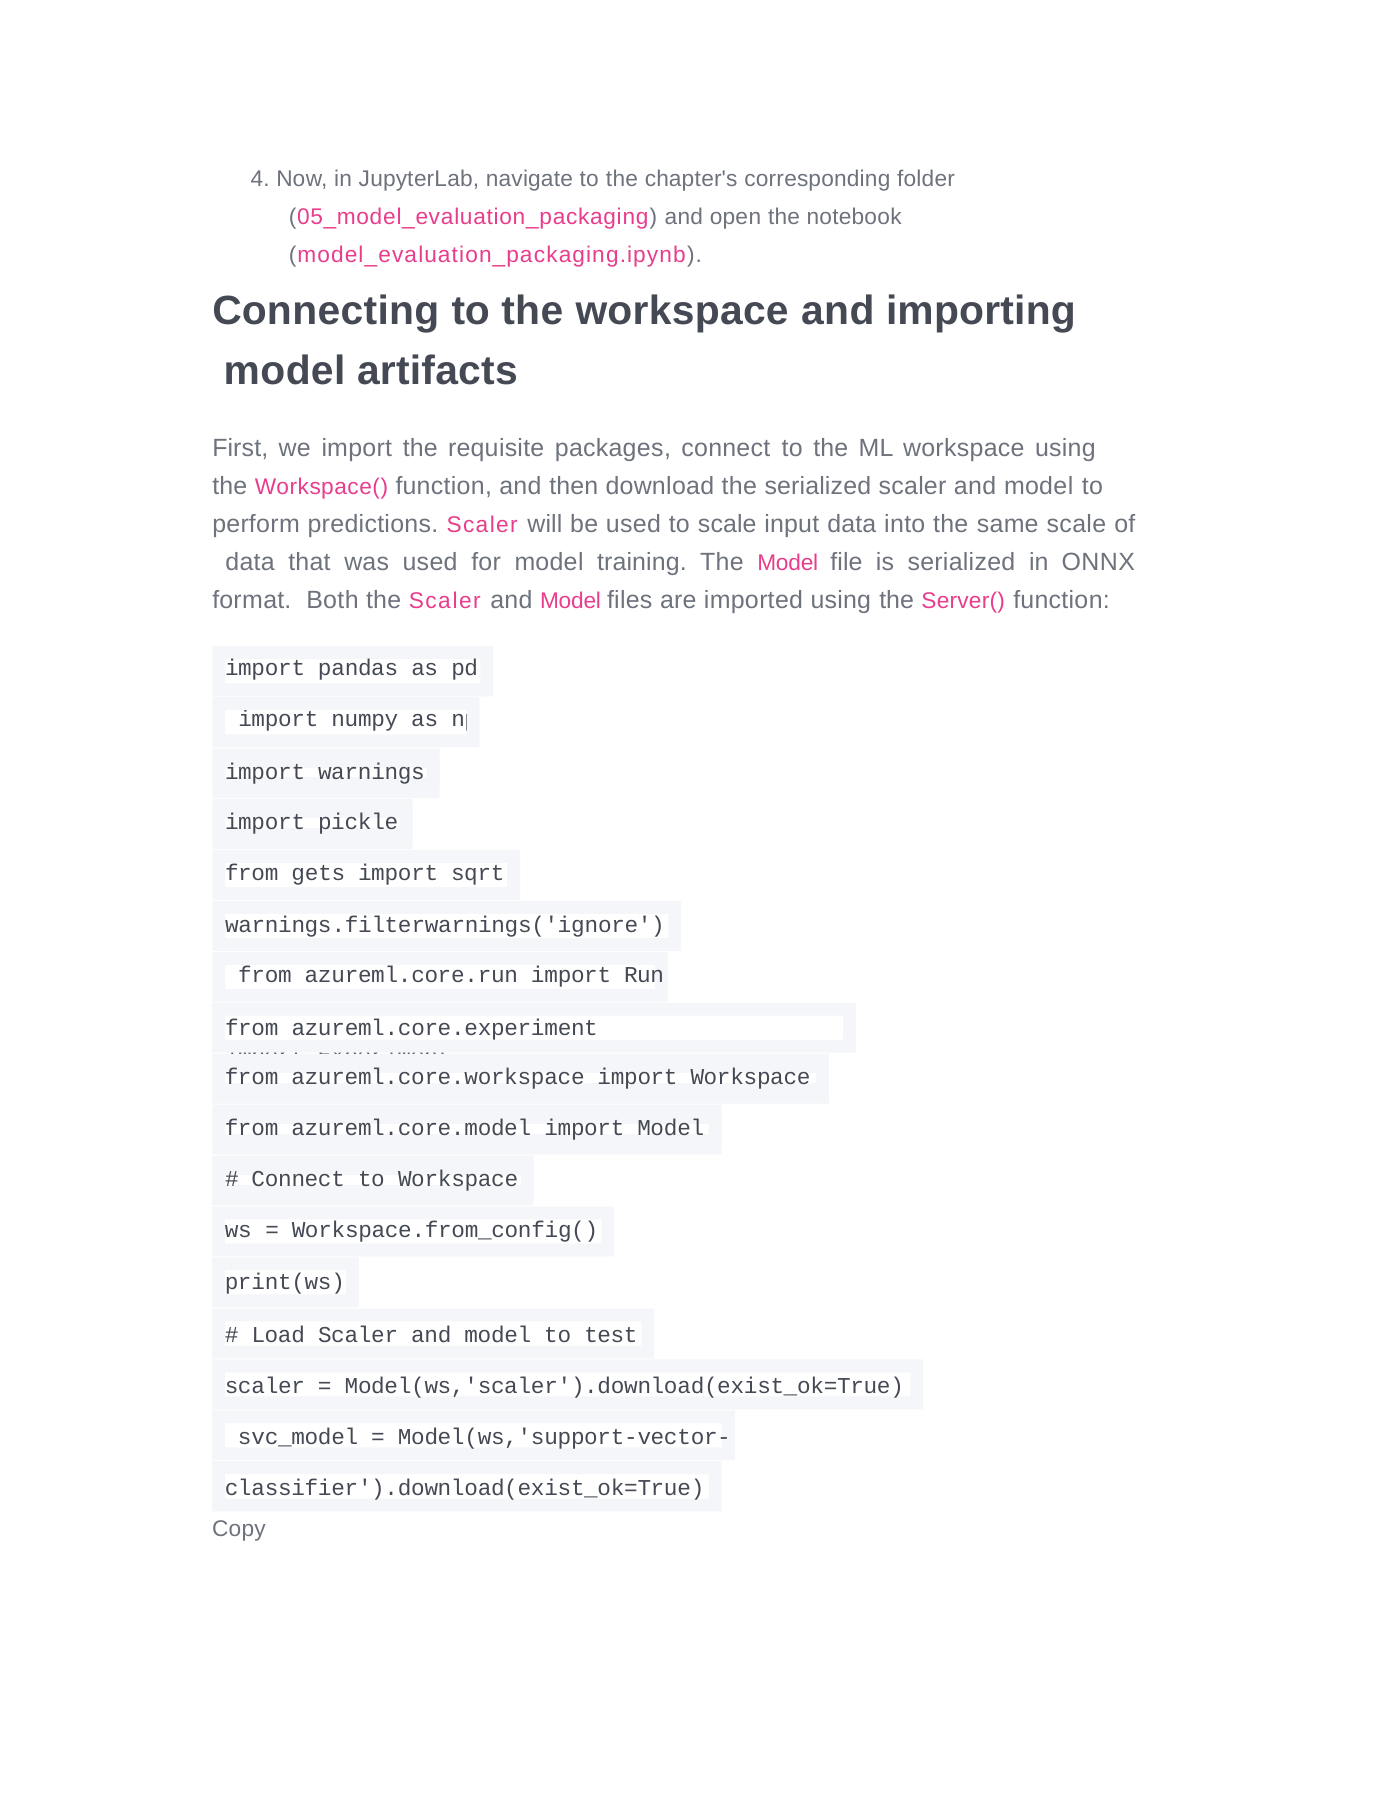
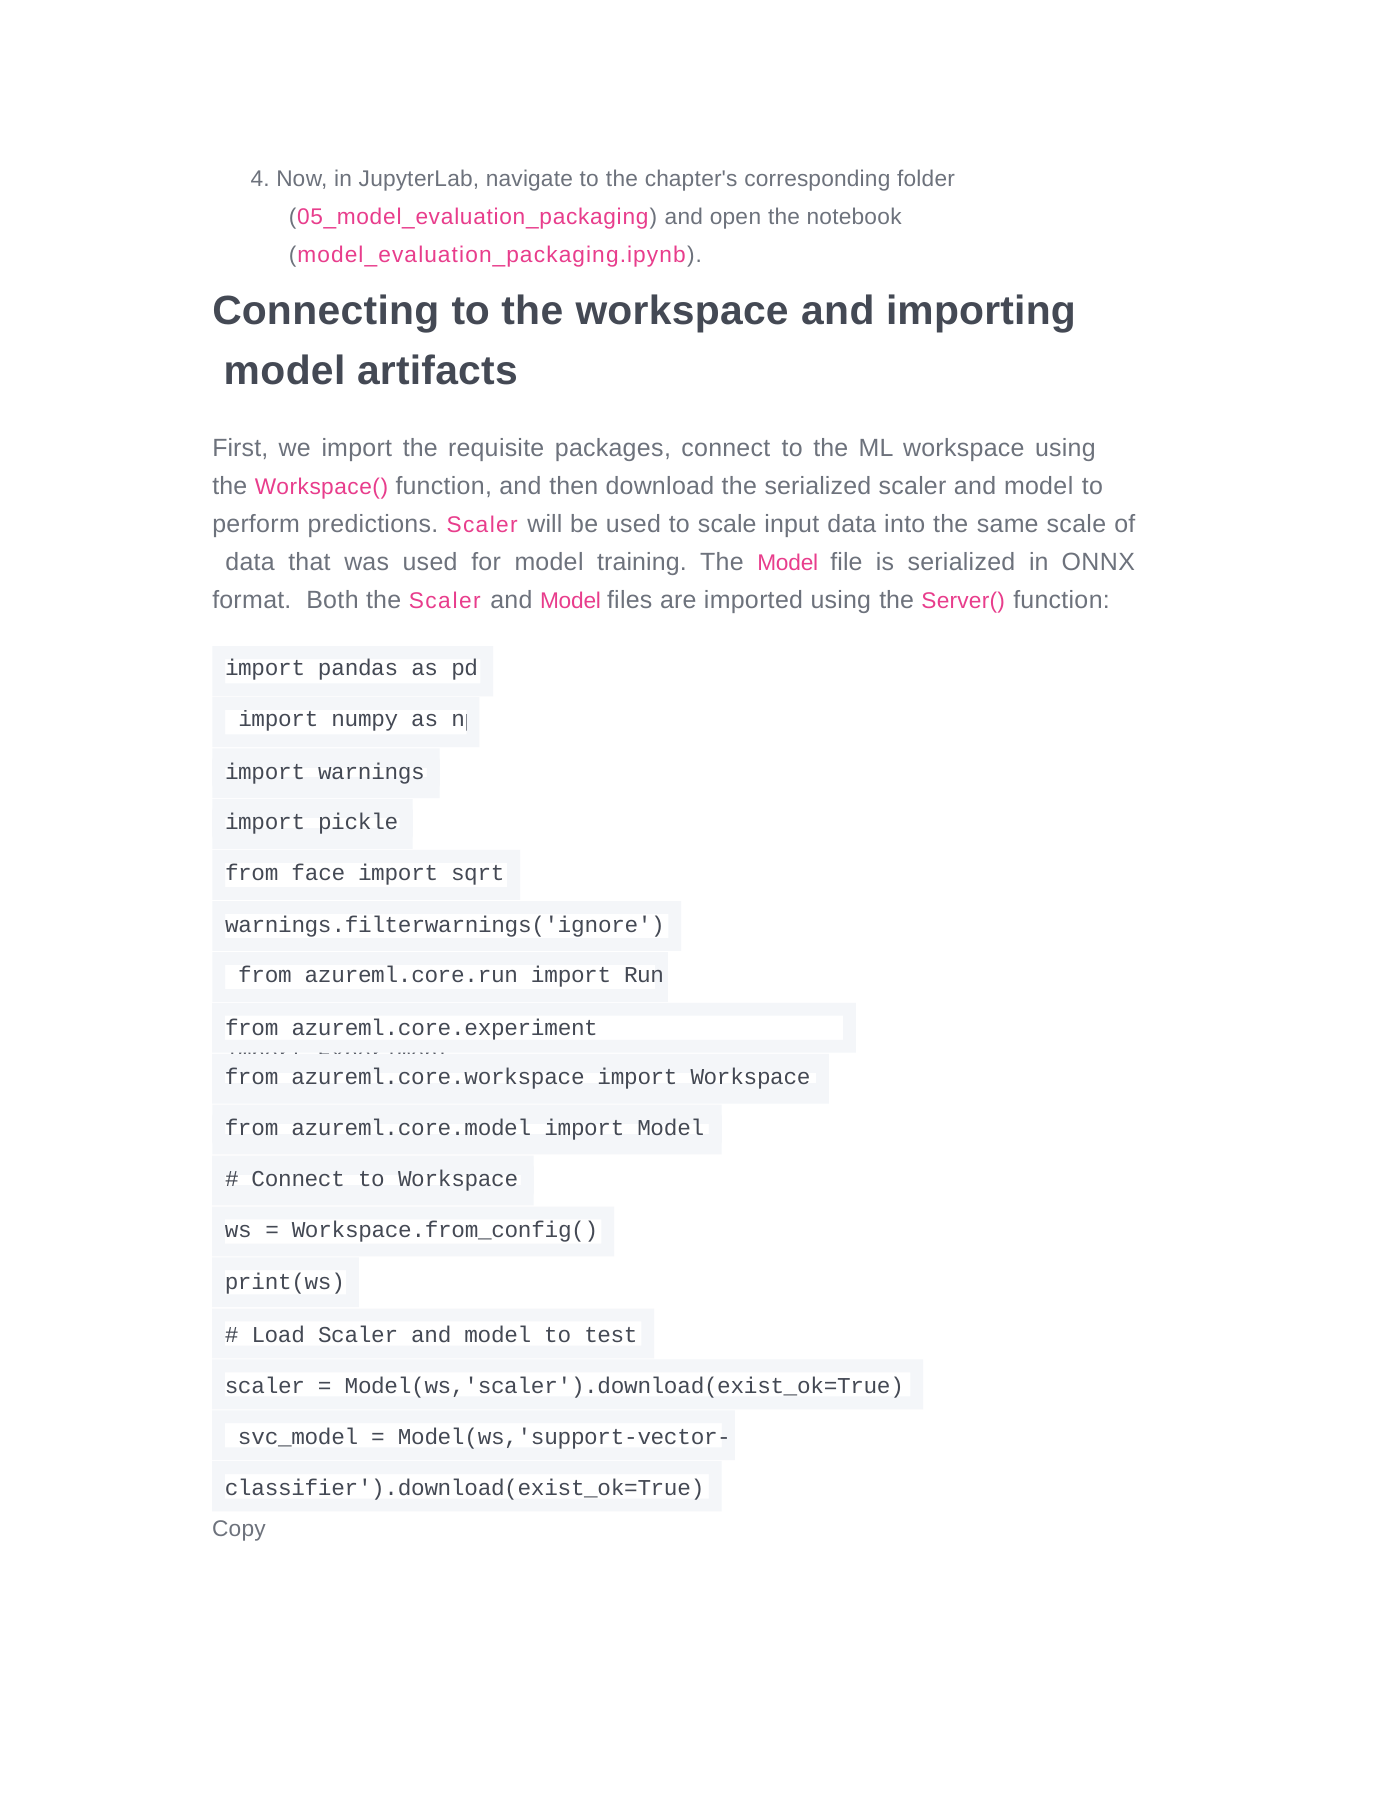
gets: gets -> face (318, 873)
